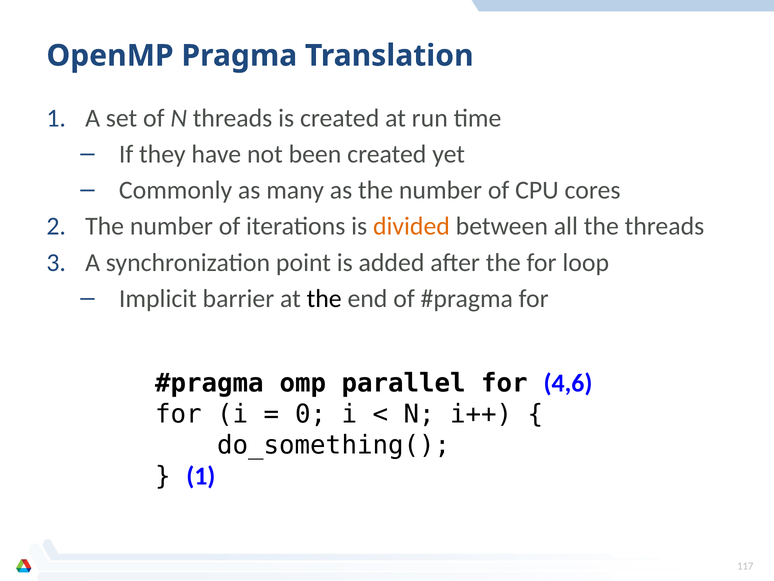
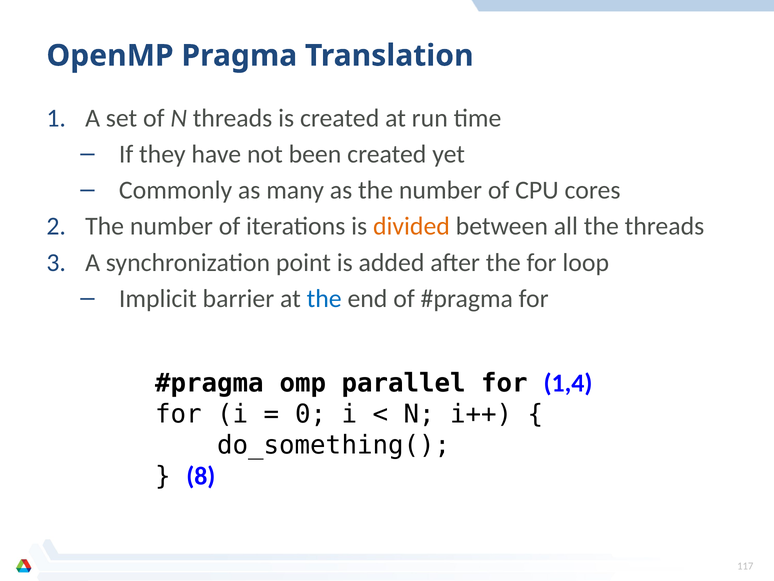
the colour: black -> blue (324, 298)
4,6: 4,6 -> 1,4 (568, 383)
1: 1 -> 8 (201, 476)
